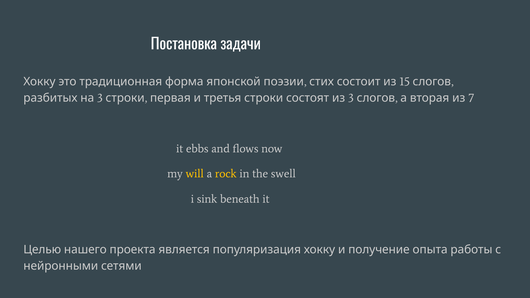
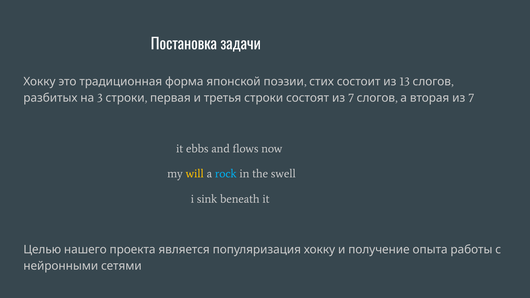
15: 15 -> 13 (405, 82)
3: 3 -> 7 (351, 98)
rock colour: yellow -> light blue (226, 174)
